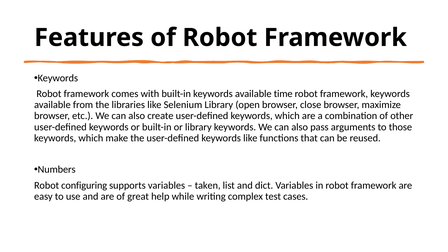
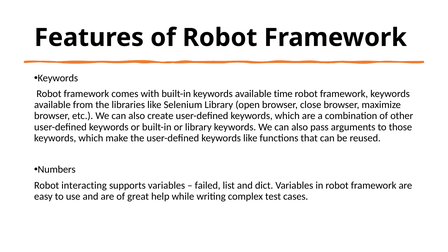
configuring: configuring -> interacting (84, 185)
taken: taken -> failed (208, 185)
